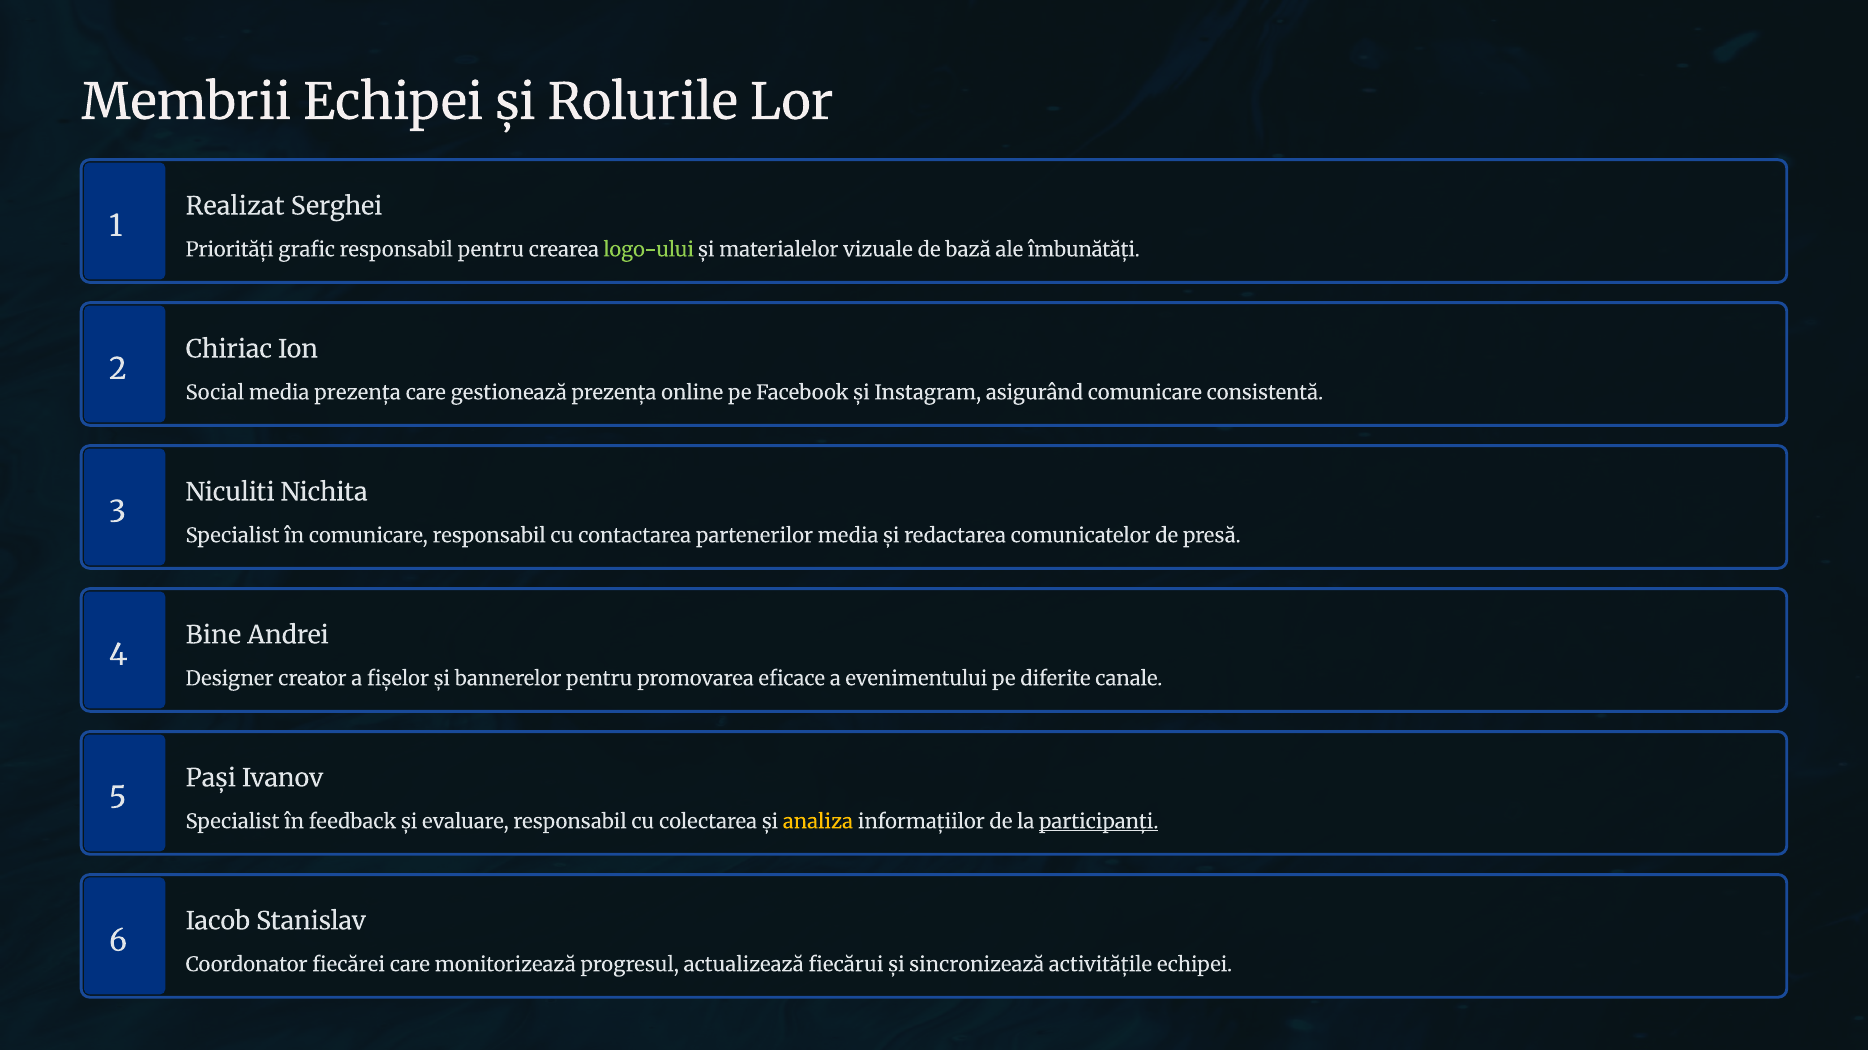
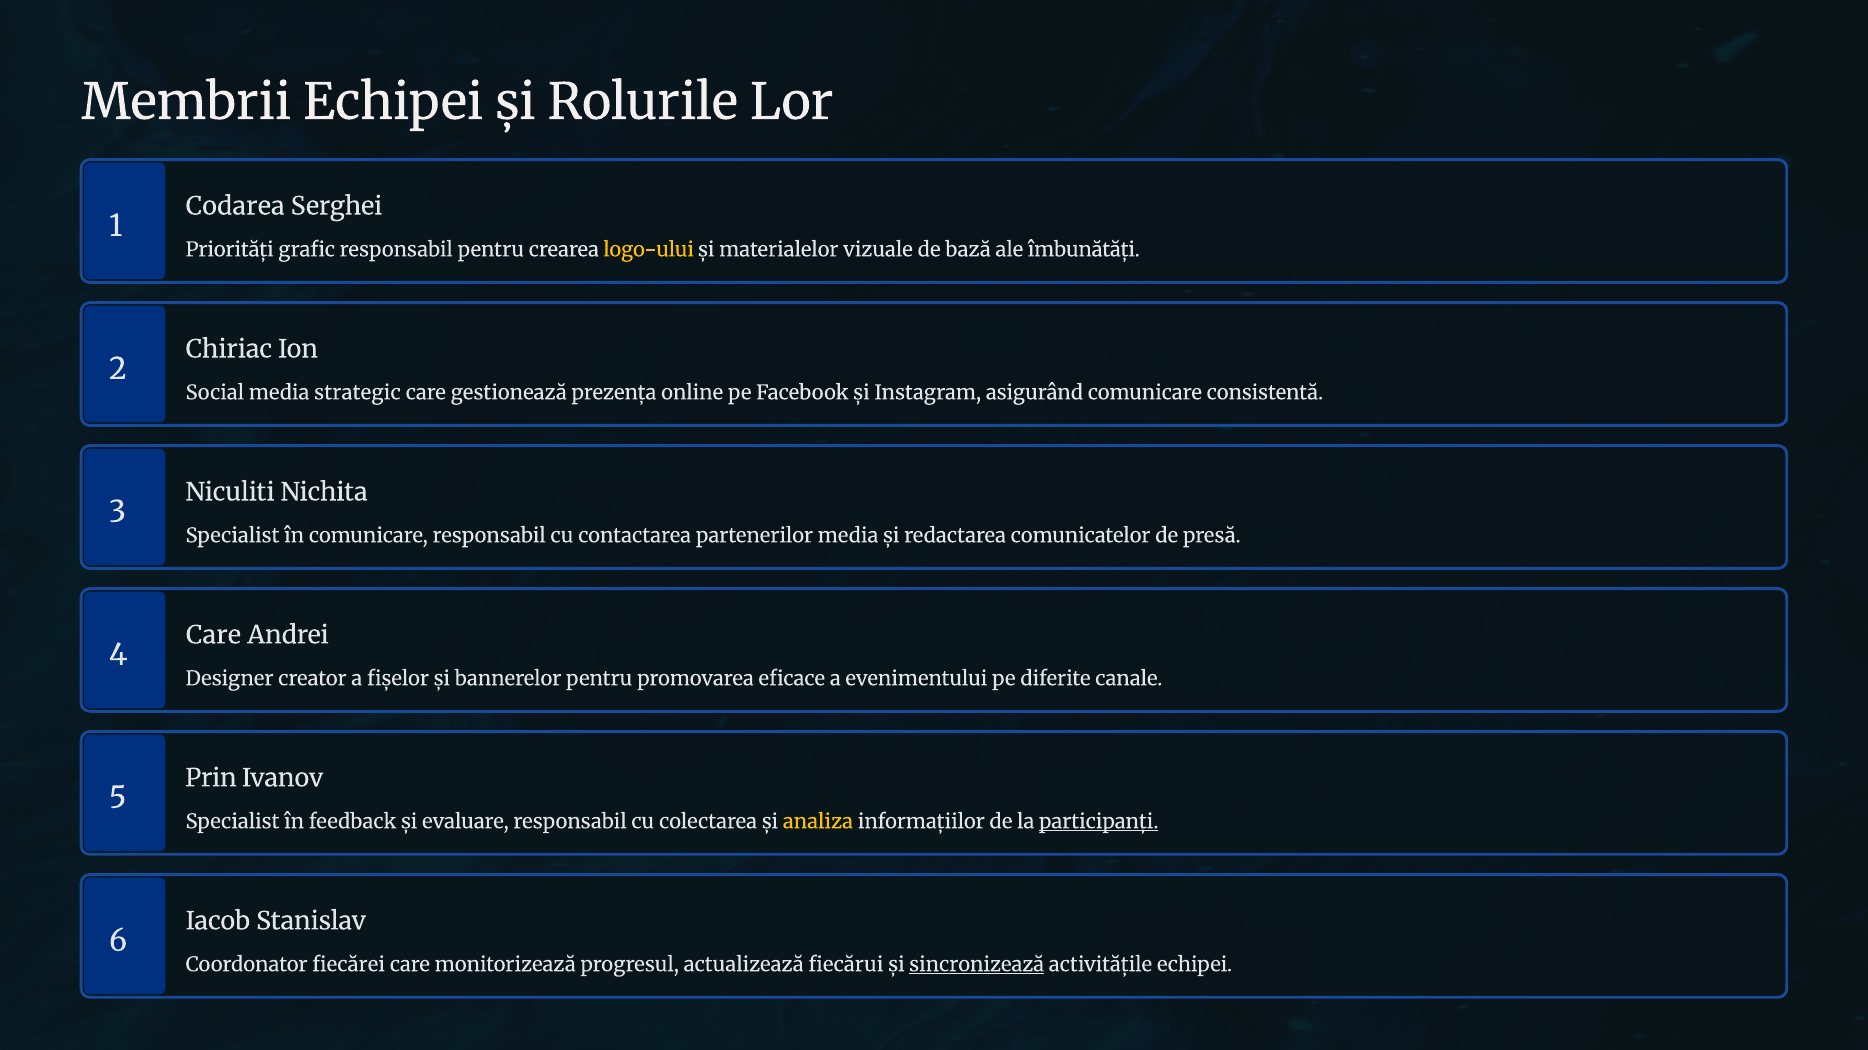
Realizat: Realizat -> Codarea (235, 206)
logo-ului colour: light green -> yellow (649, 250)
media prezența: prezența -> strategic (357, 393)
Bine: Bine -> Care (213, 636)
Pași: Pași -> Prin (211, 779)
sincronizează underline: none -> present (977, 965)
